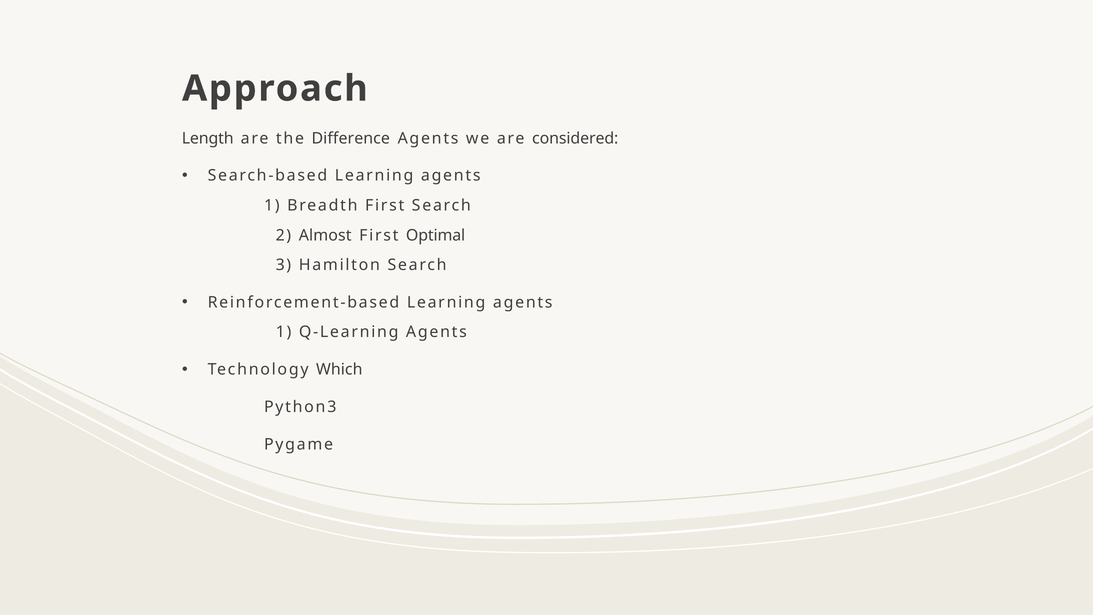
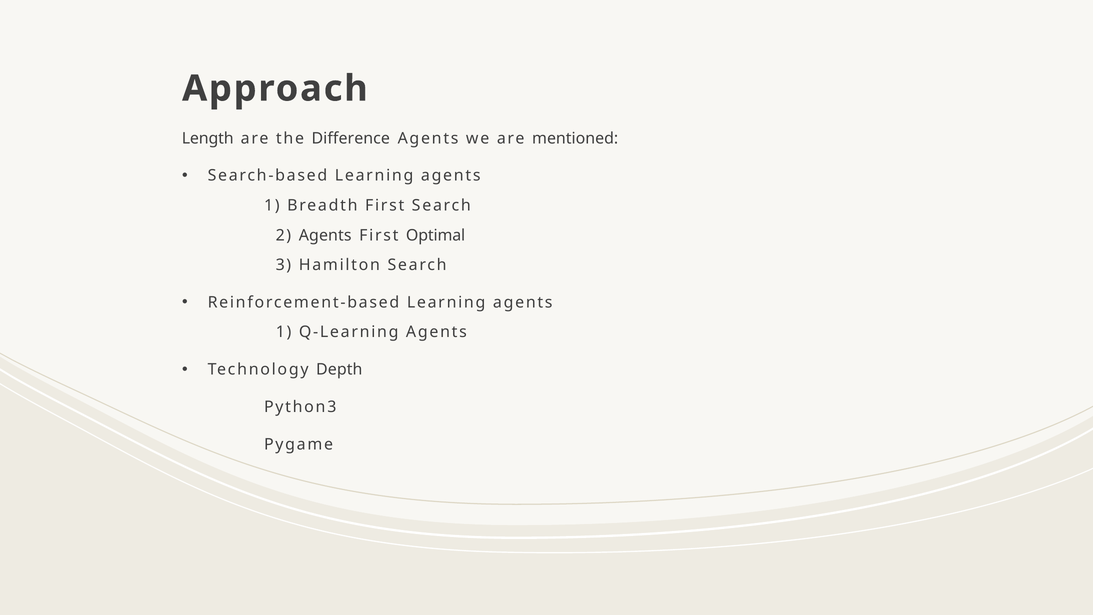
considered: considered -> mentioned (575, 138)
2 Almost: Almost -> Agents (325, 235)
Which: Which -> Depth (339, 369)
